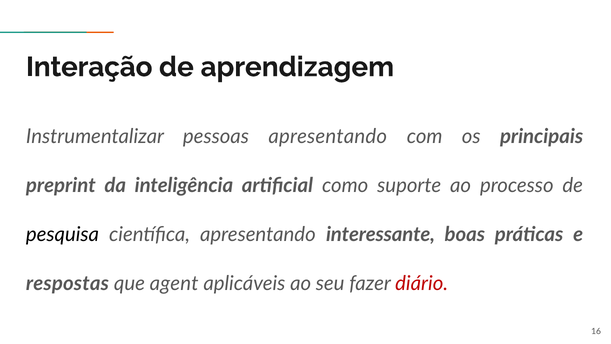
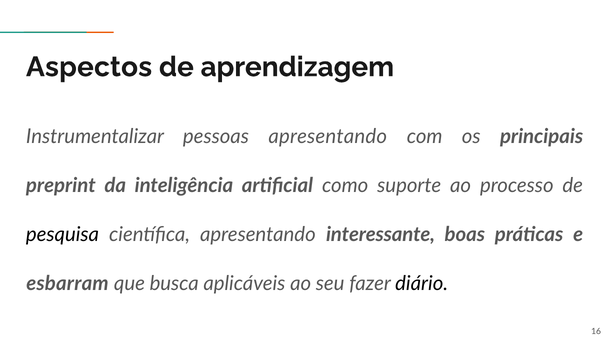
Interação: Interação -> Aspectos (89, 67)
respostas: respostas -> esbarram (67, 283)
agent: agent -> busca (174, 283)
diário colour: red -> black (422, 283)
